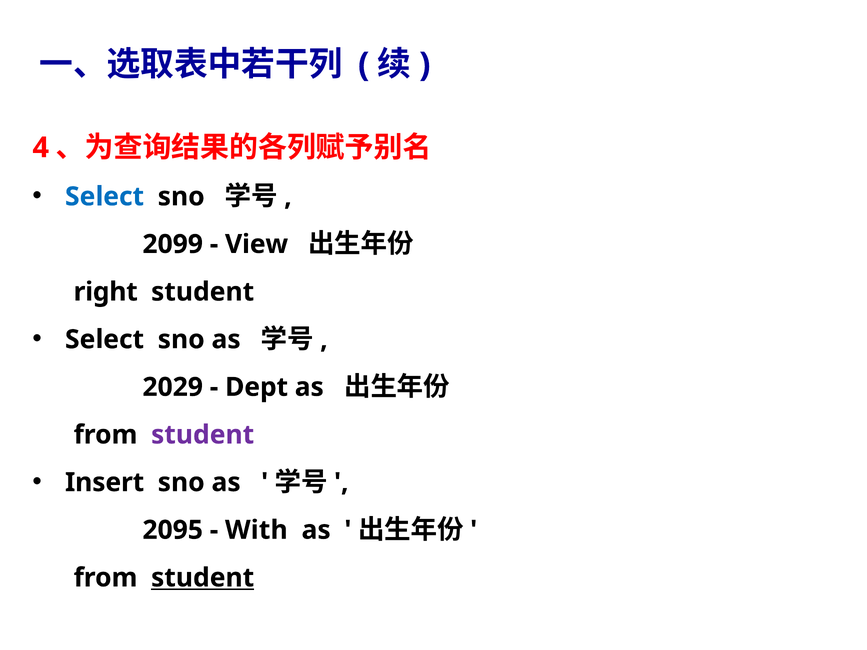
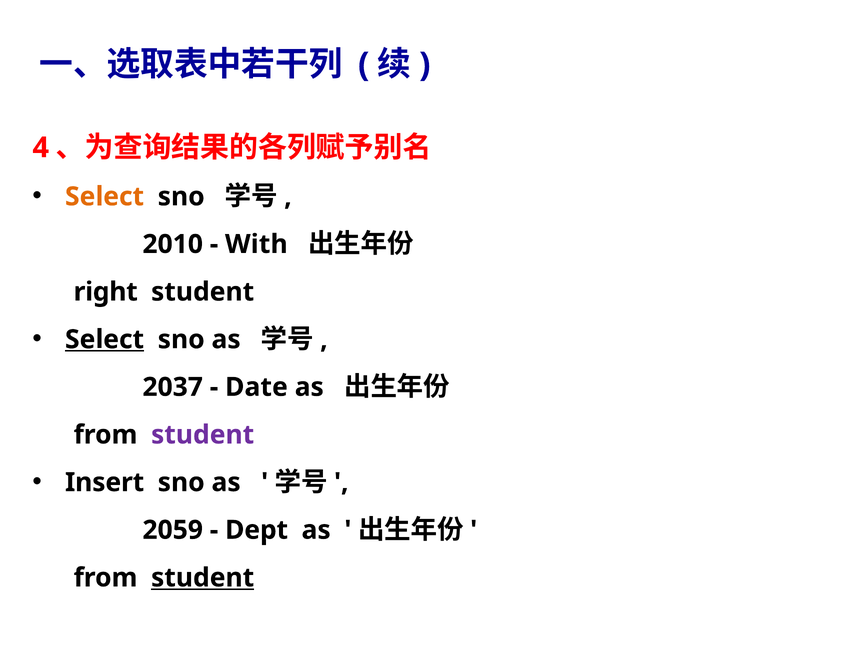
Select colour: blue -> orange (105, 197)
2099: 2099 -> 2010 (173, 244)
View: View -> With (256, 244)
Select underline: none -> present (105, 340)
2029: 2029 -> 2037 (173, 387)
Dept: Dept -> Date (256, 387)
2095: 2095 -> 2059 (173, 530)
With: With -> Dept (257, 530)
